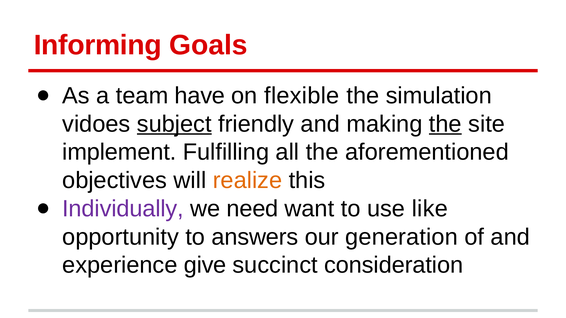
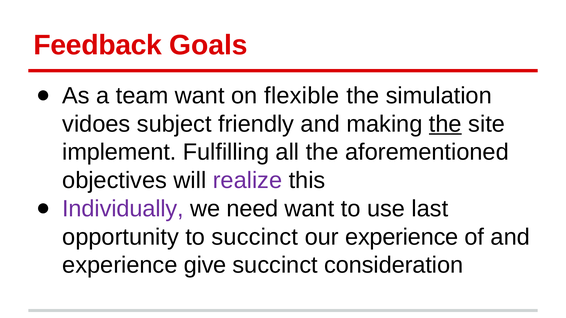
Informing: Informing -> Feedback (98, 45)
team have: have -> want (200, 96)
subject underline: present -> none (174, 124)
realize colour: orange -> purple (248, 181)
like: like -> last (430, 209)
to answers: answers -> succinct (255, 237)
our generation: generation -> experience (402, 237)
